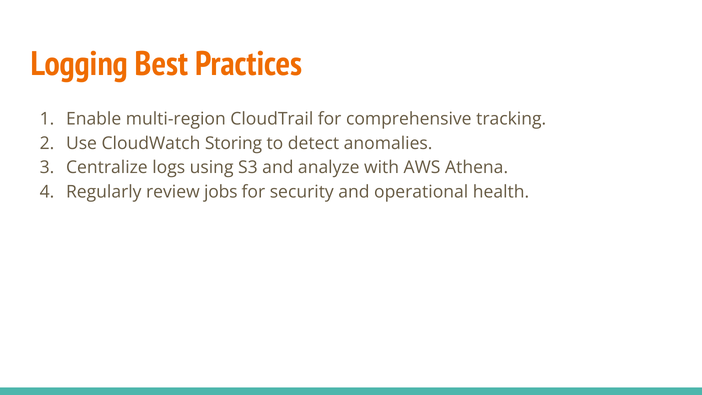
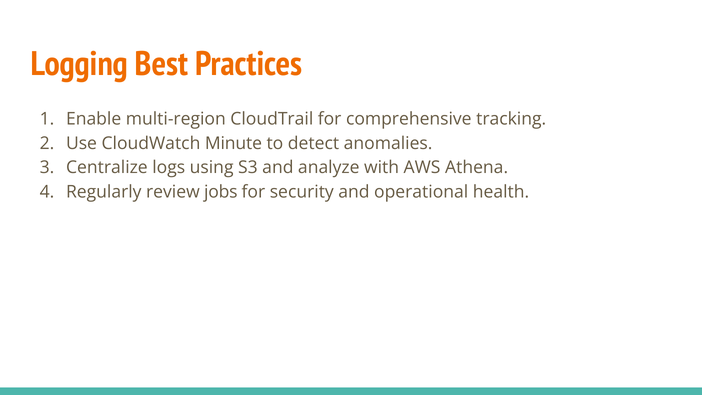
Storing: Storing -> Minute (233, 143)
